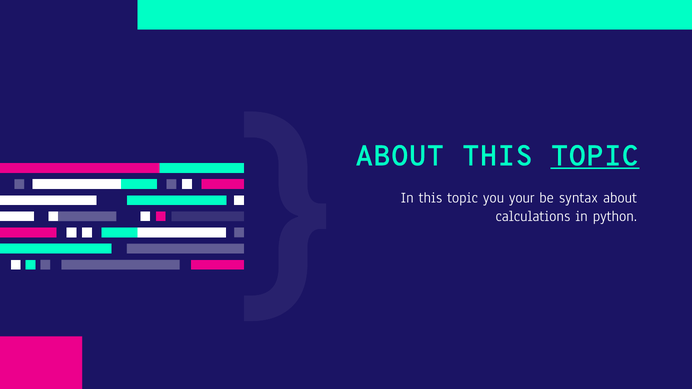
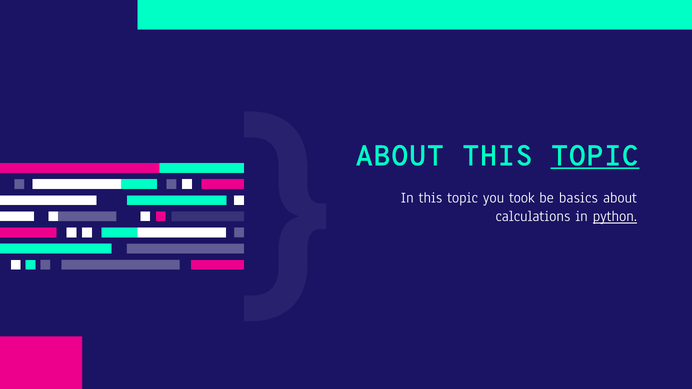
your: your -> took (522, 198)
syntax: syntax -> basics (578, 198)
python underline: none -> present (615, 216)
